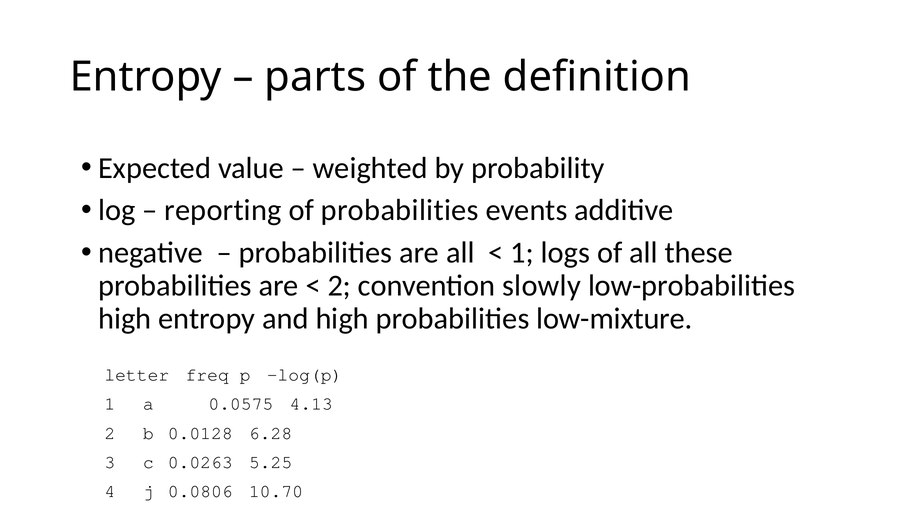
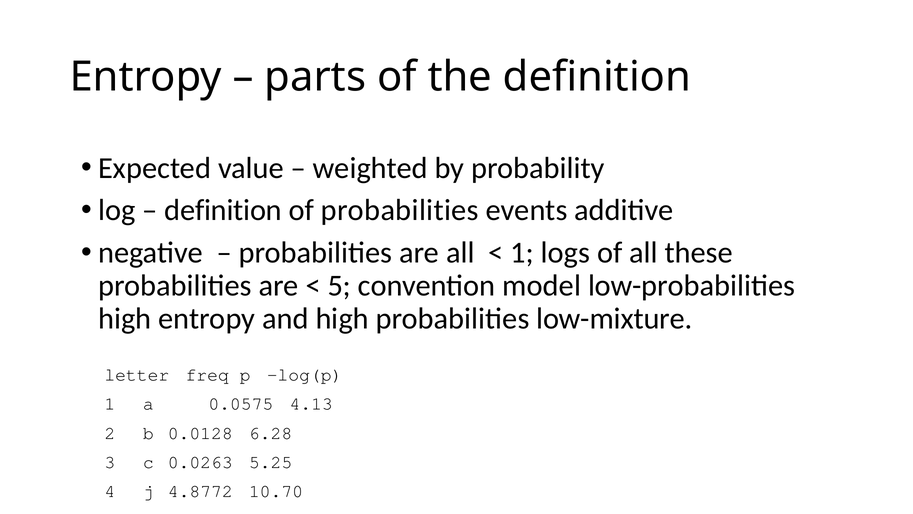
reporting: reporting -> definition (223, 210)
2: 2 -> 5 (339, 286)
slowly: slowly -> model (542, 286)
0.0806: 0.0806 -> 4.8772 (200, 491)
